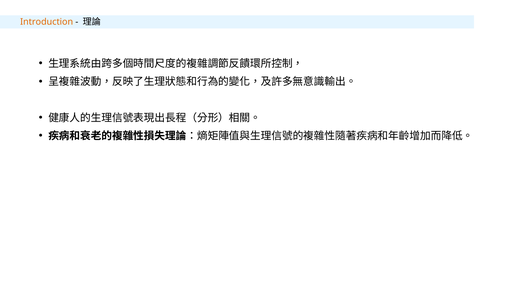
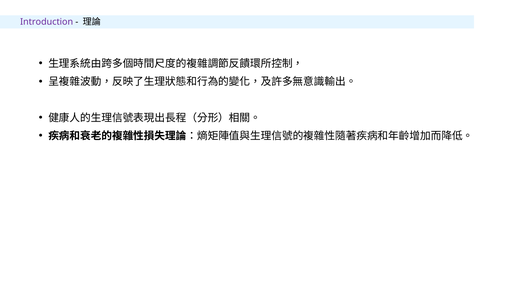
Introduction colour: orange -> purple (47, 22)
